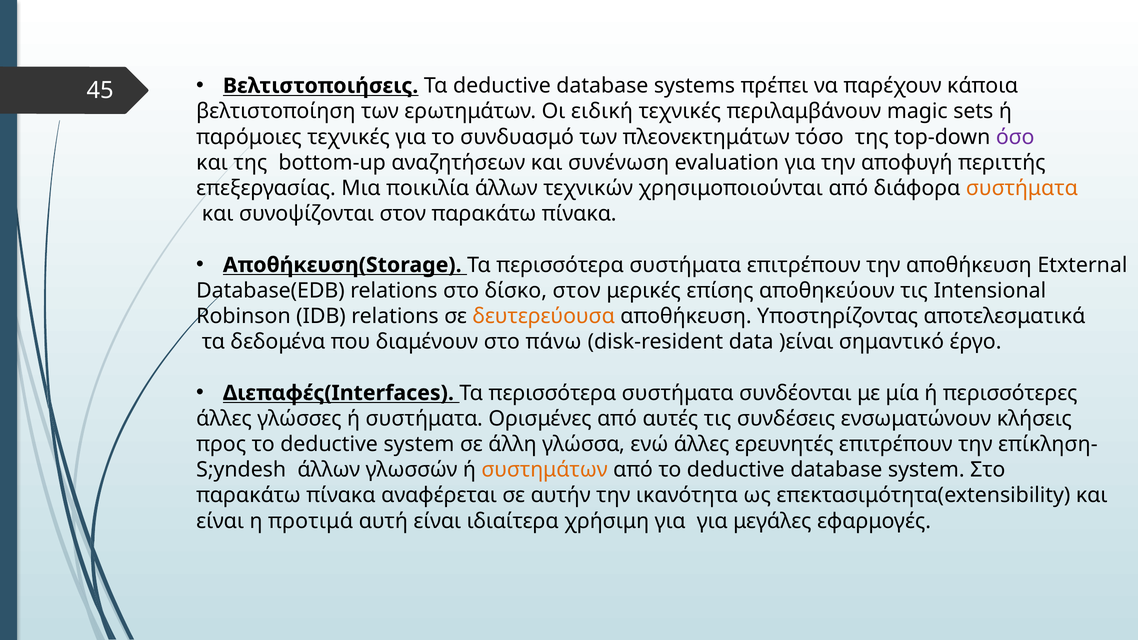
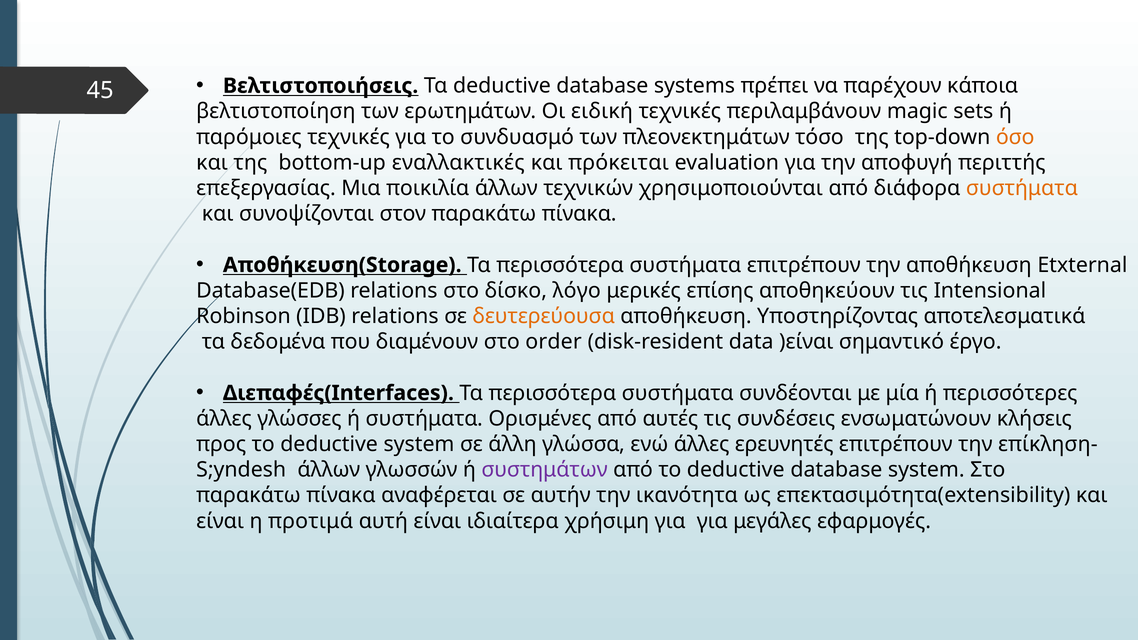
όσο colour: purple -> orange (1015, 137)
αναζητήσεων: αναζητήσεων -> εναλλακτικές (458, 163)
συνένωση: συνένωση -> πρόκειται (619, 163)
δίσκο στον: στον -> λόγο (577, 291)
πάνω: πάνω -> order (554, 342)
συστημάτων colour: orange -> purple (545, 470)
